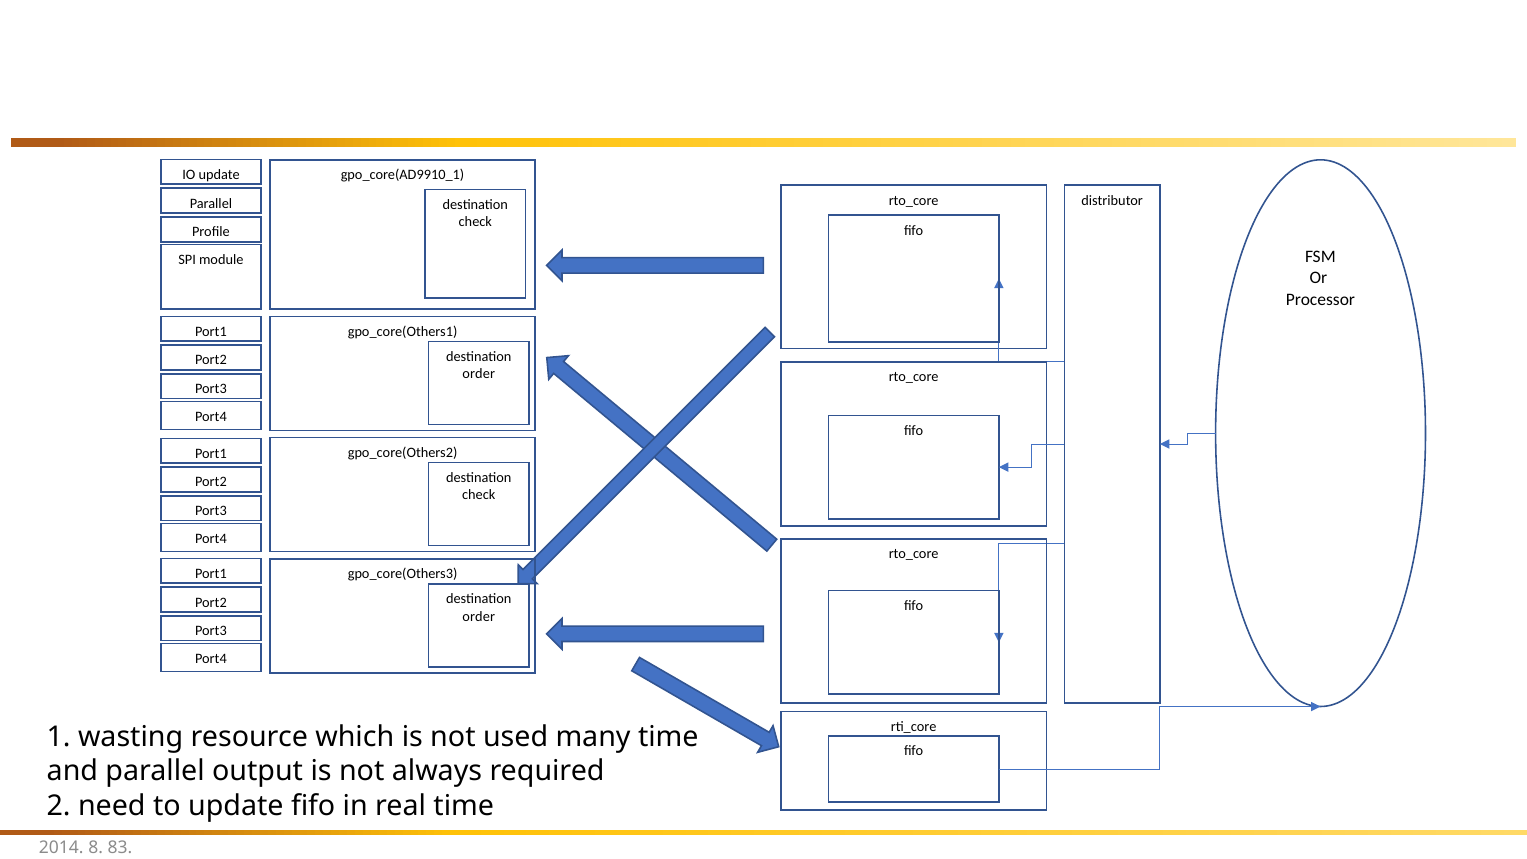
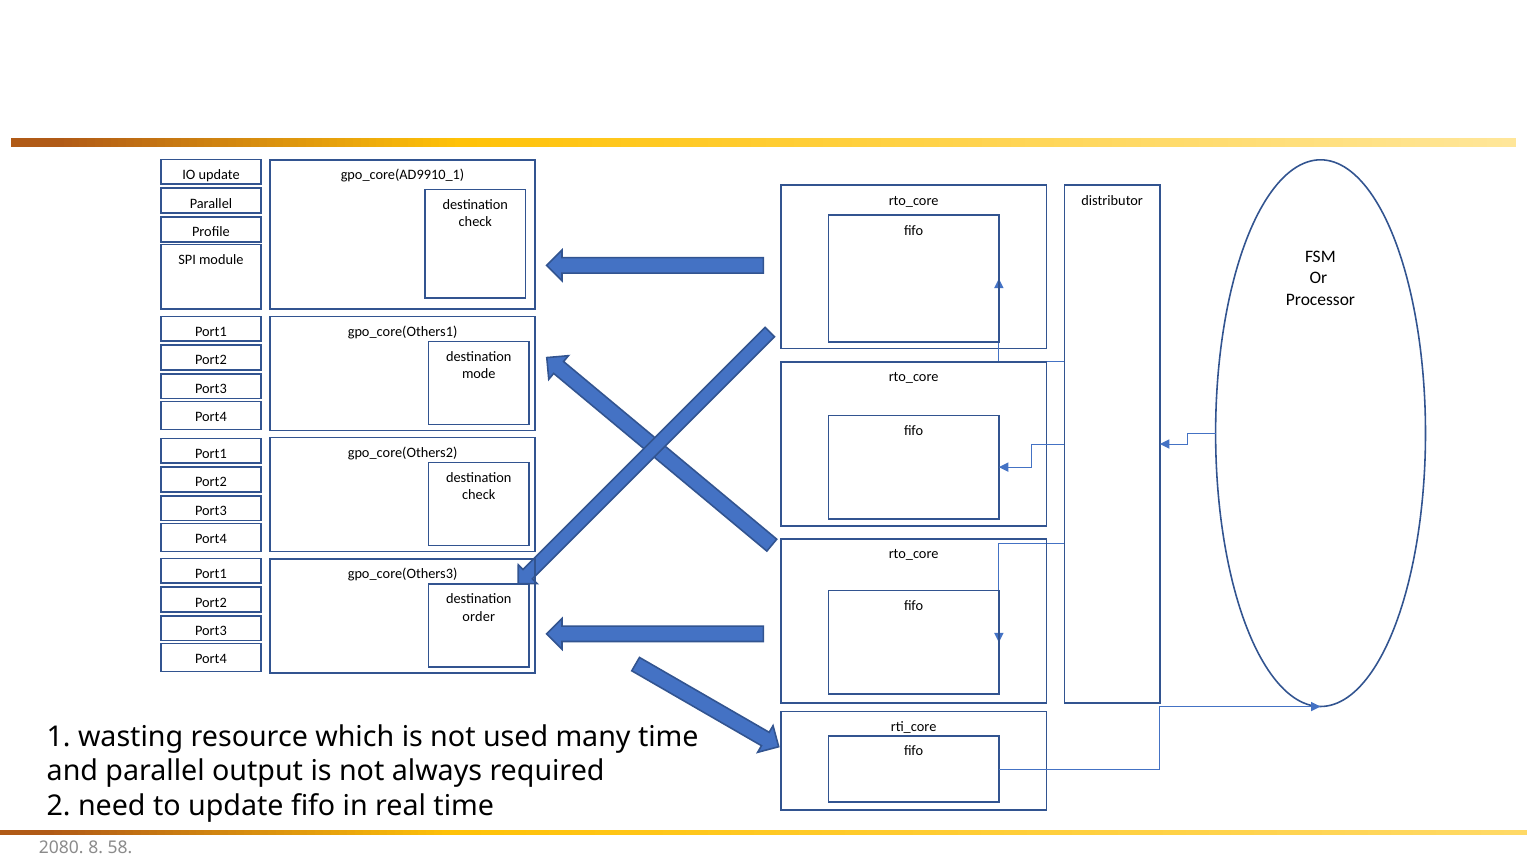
order: order -> mode (479, 374)
2014: 2014 -> 2080 (61, 848)
83: 83 -> 58 (120, 848)
